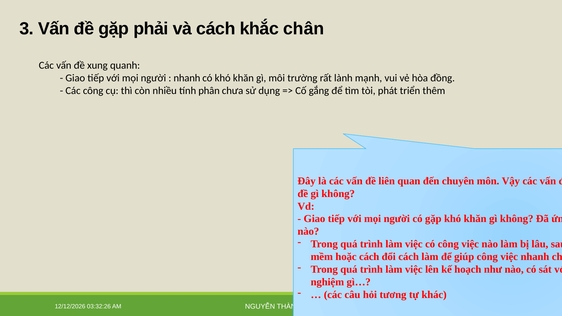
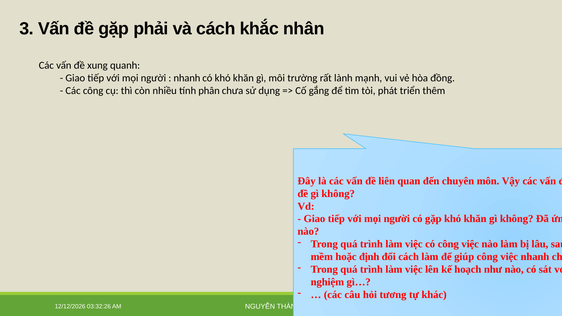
chân: chân -> nhân (304, 29)
hoặc cách: cách -> định (369, 257)
